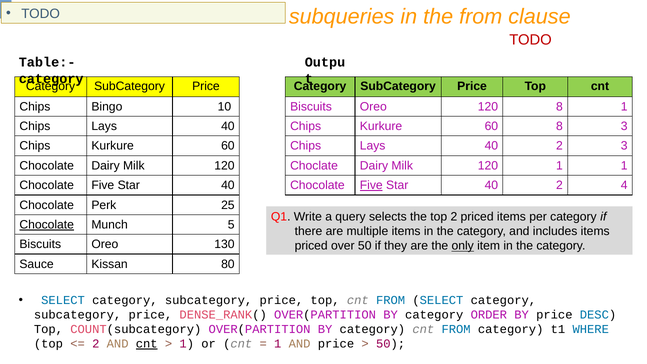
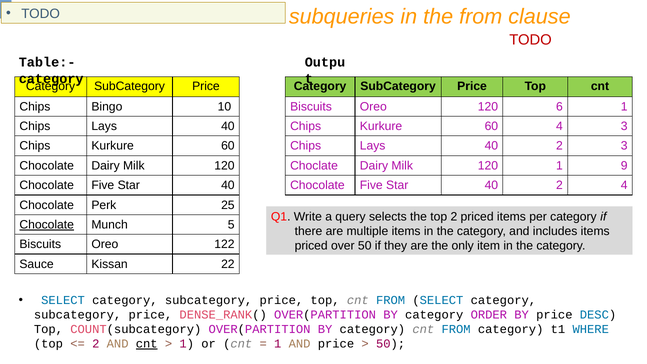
120 8: 8 -> 6 (559, 107)
60 8: 8 -> 4 (559, 126)
1 1: 1 -> 9 (624, 166)
Five underline: present -> none (371, 185)
130: 130 -> 122 (224, 244)
only underline: present -> none (463, 246)
80: 80 -> 22 (228, 264)
